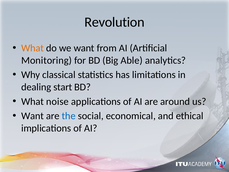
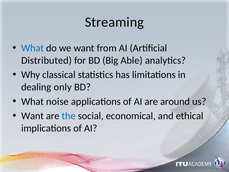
Revolution: Revolution -> Streaming (114, 22)
What colour: orange -> blue (32, 48)
Monitoring: Monitoring -> Distributed (47, 60)
start: start -> only (63, 87)
